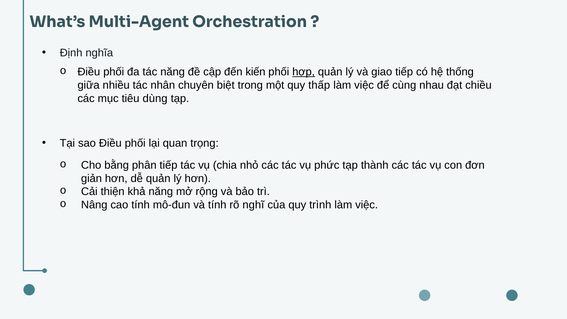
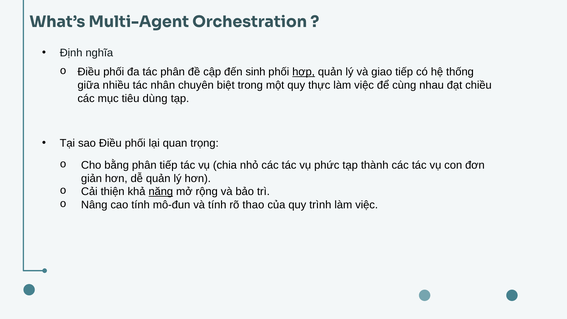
tác năng: năng -> phân (173, 72)
kiến: kiến -> sinh (255, 72)
thấp: thấp -> thực (319, 85)
năng underline: none -> present (161, 192)
nghĩ: nghĩ -> thao (253, 205)
